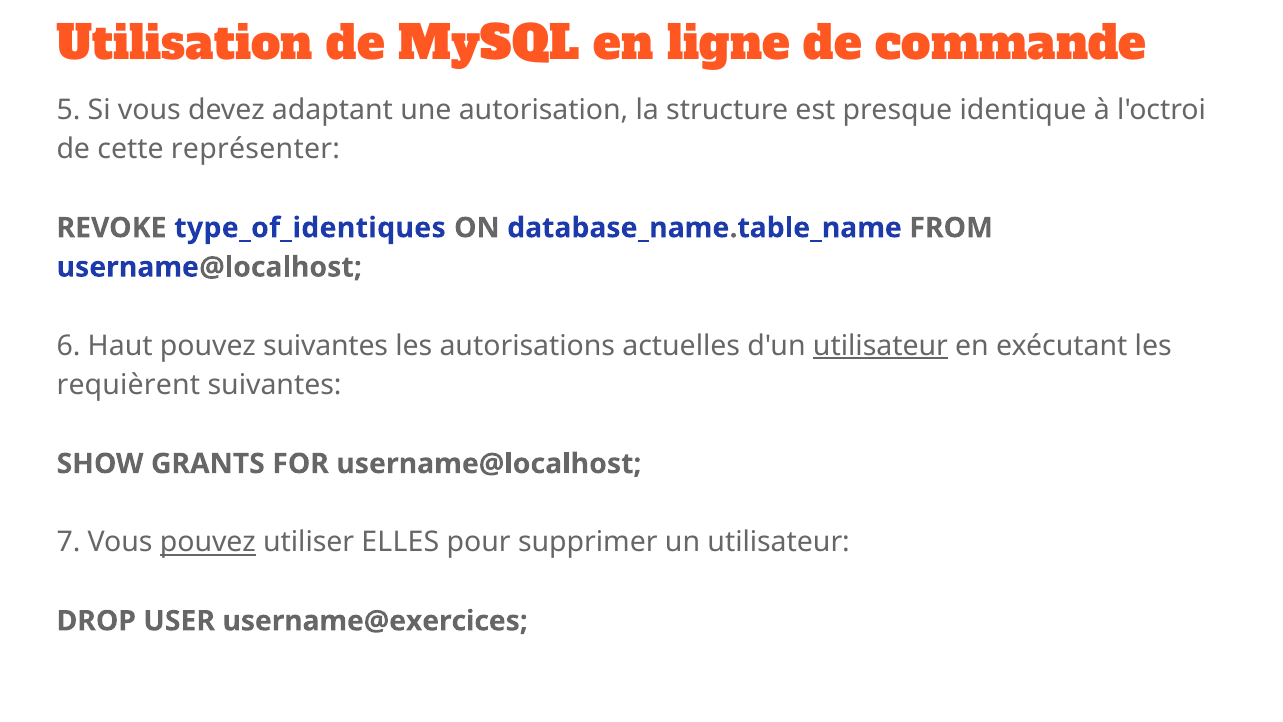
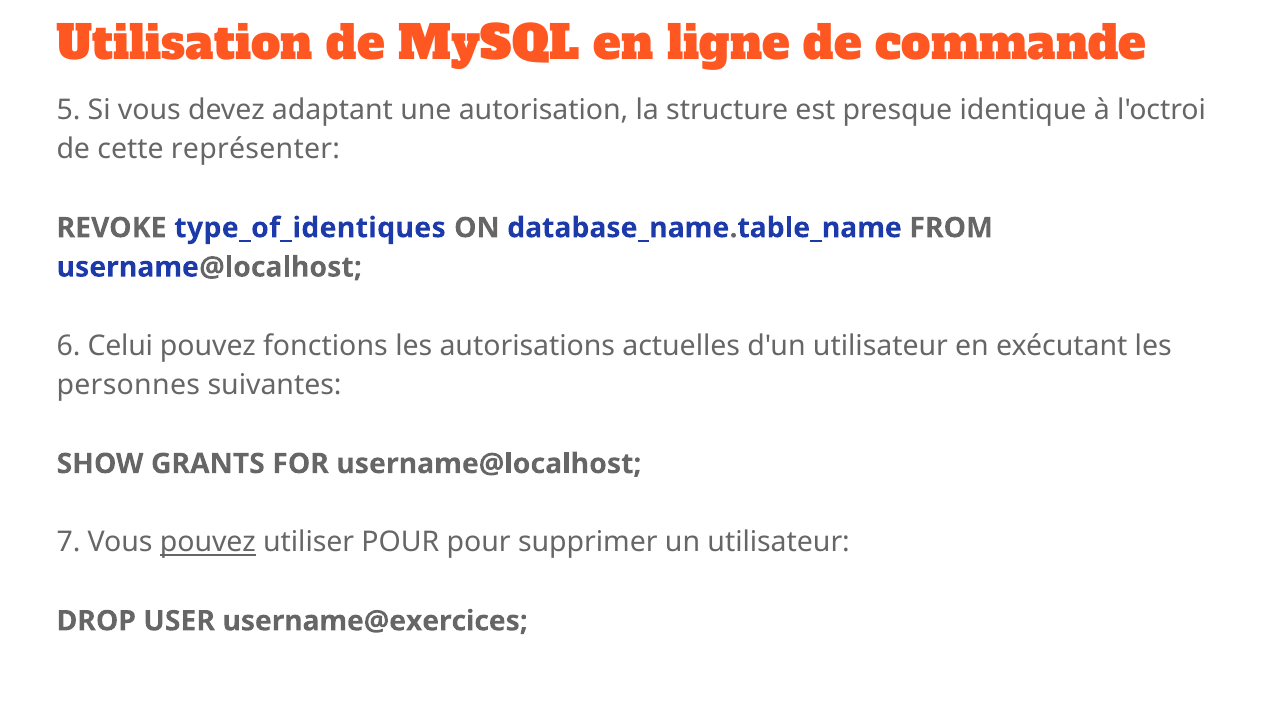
Haut: Haut -> Celui (120, 346)
pouvez suivantes: suivantes -> fonctions (325, 346)
utilisateur underline: present -> none (880, 346)
requièrent: requièrent -> personnes (128, 385)
utiliser ELLES: ELLES -> POUR (400, 542)
